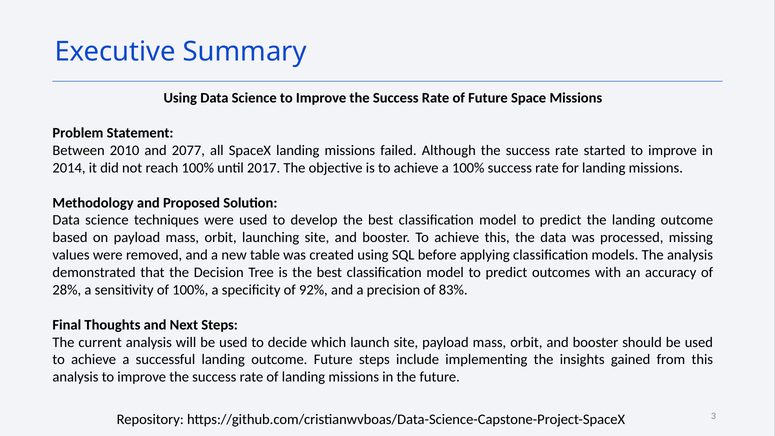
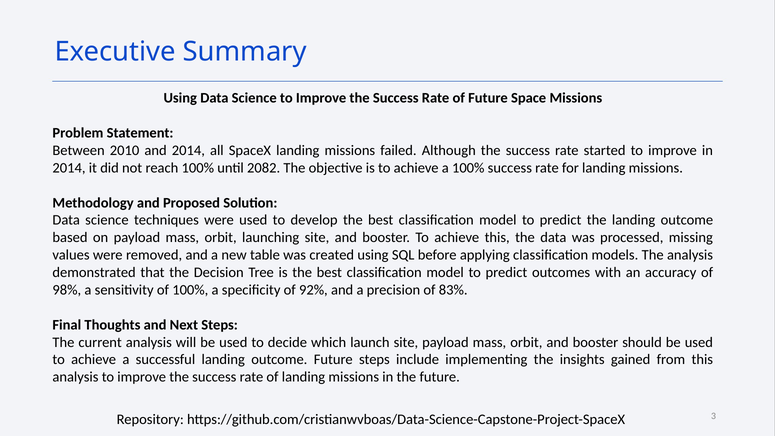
and 2077: 2077 -> 2014 (188, 150)
2017: 2017 -> 2082 (264, 168)
28%: 28% -> 98% (67, 290)
